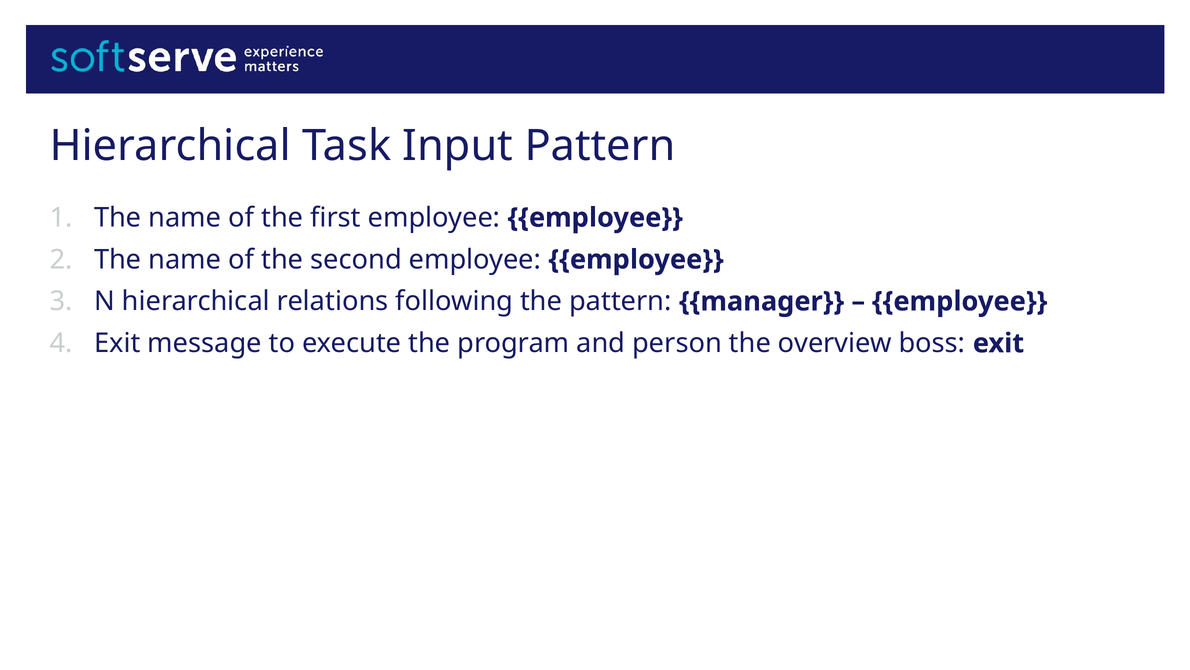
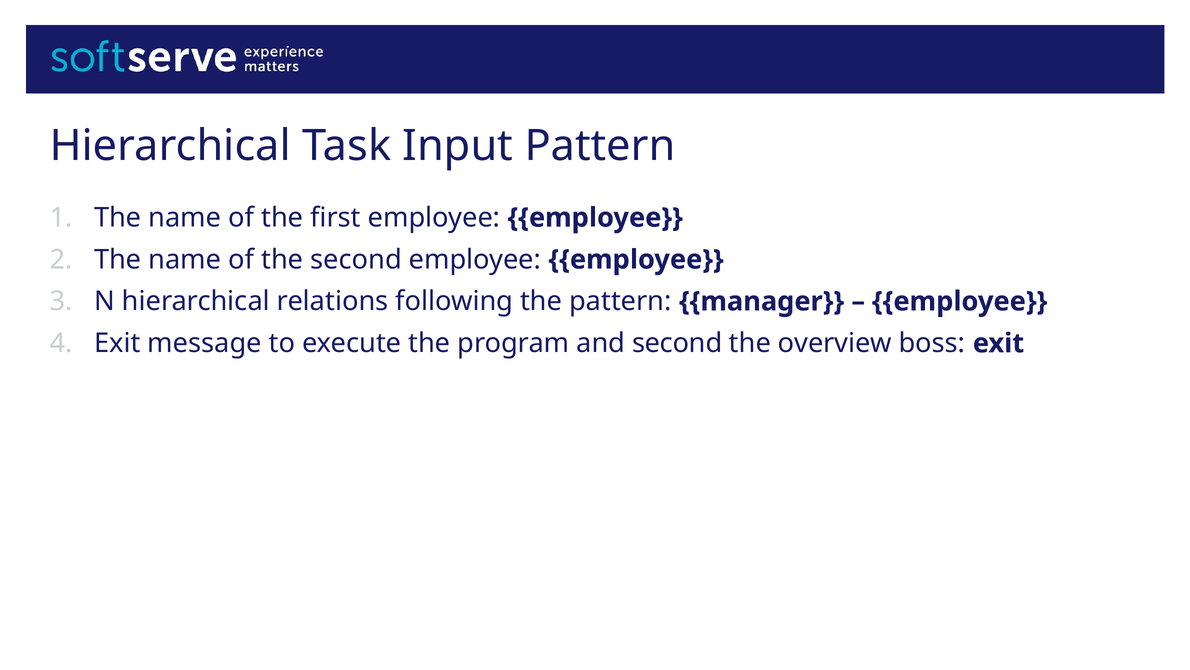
and person: person -> second (677, 343)
